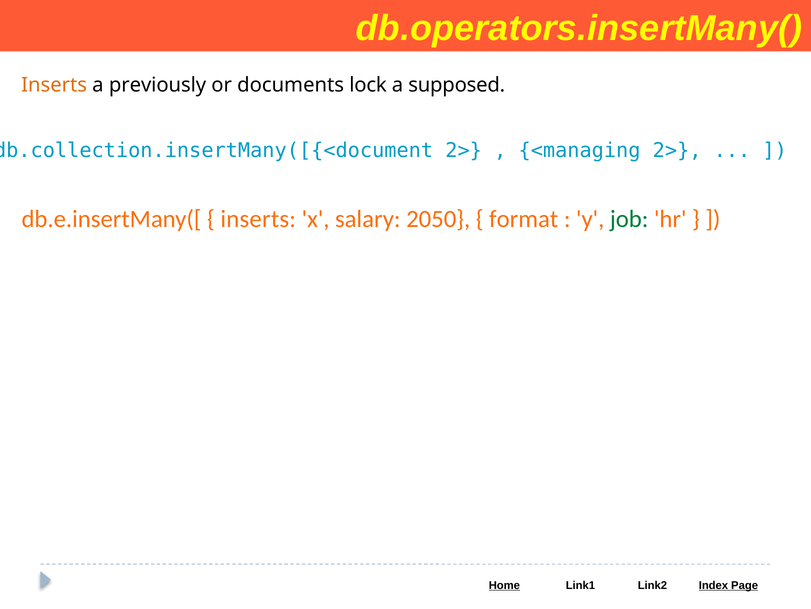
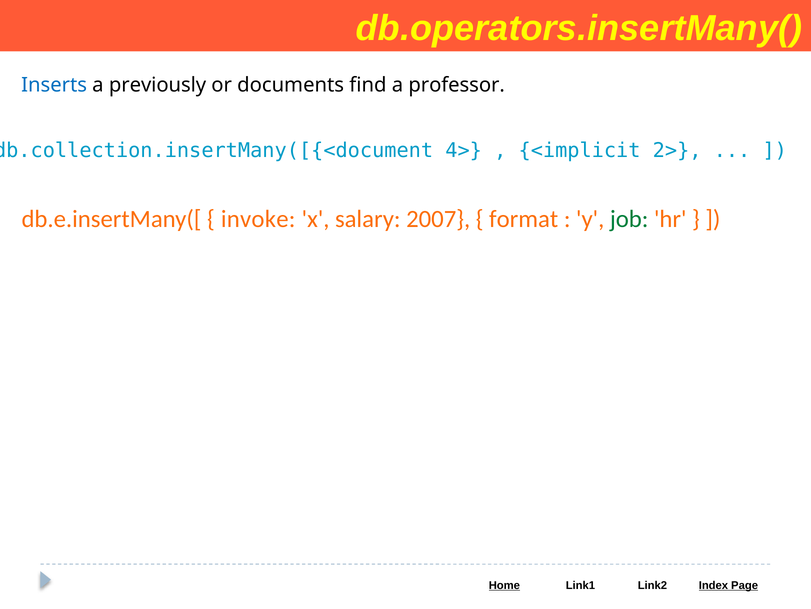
Inserts colour: orange -> blue (54, 85)
lock: lock -> find (368, 85)
supposed: supposed -> professor (457, 85)
2>: 2> -> 4> (464, 150)
<managing: <managing -> <implicit (580, 150)
inserts: inserts -> invoke (258, 219)
2050: 2050 -> 2007 (438, 219)
